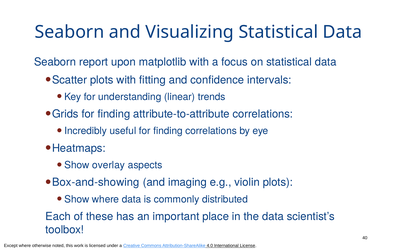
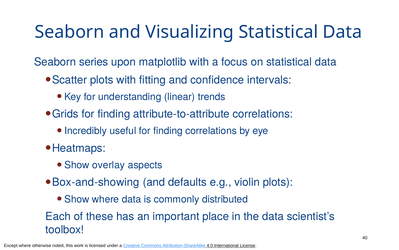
report: report -> series (94, 62)
imaging: imaging -> defaults (187, 182)
